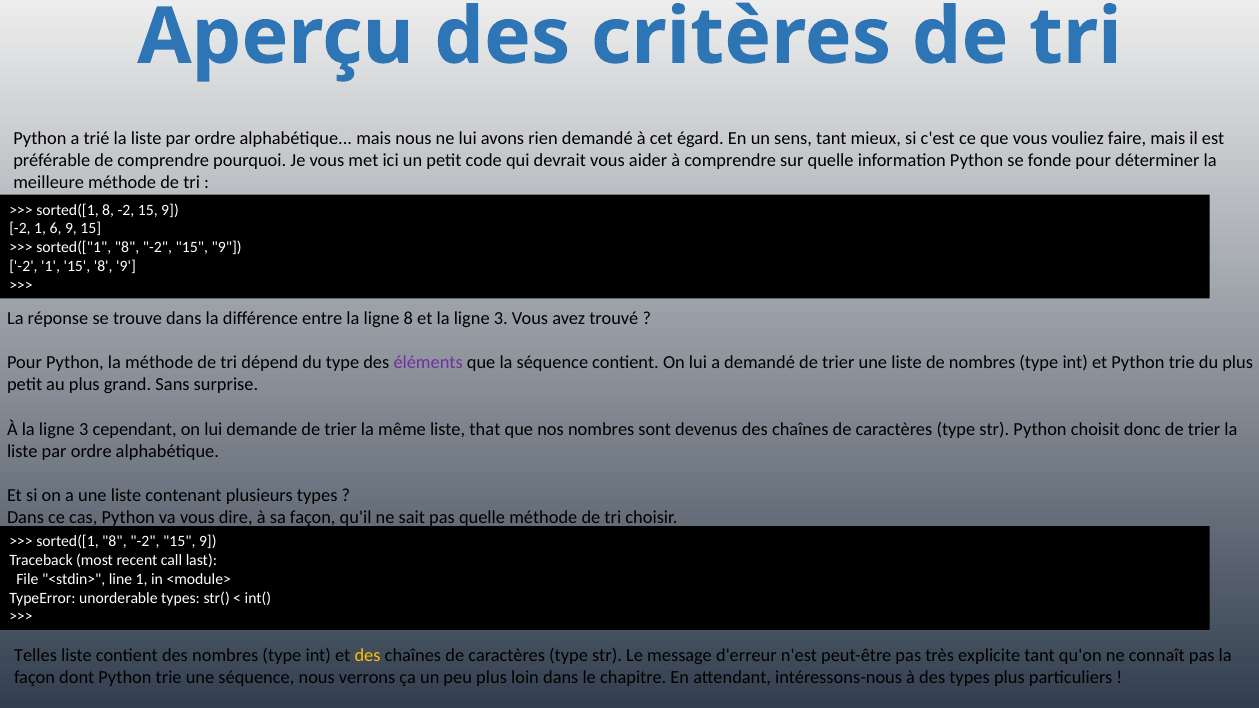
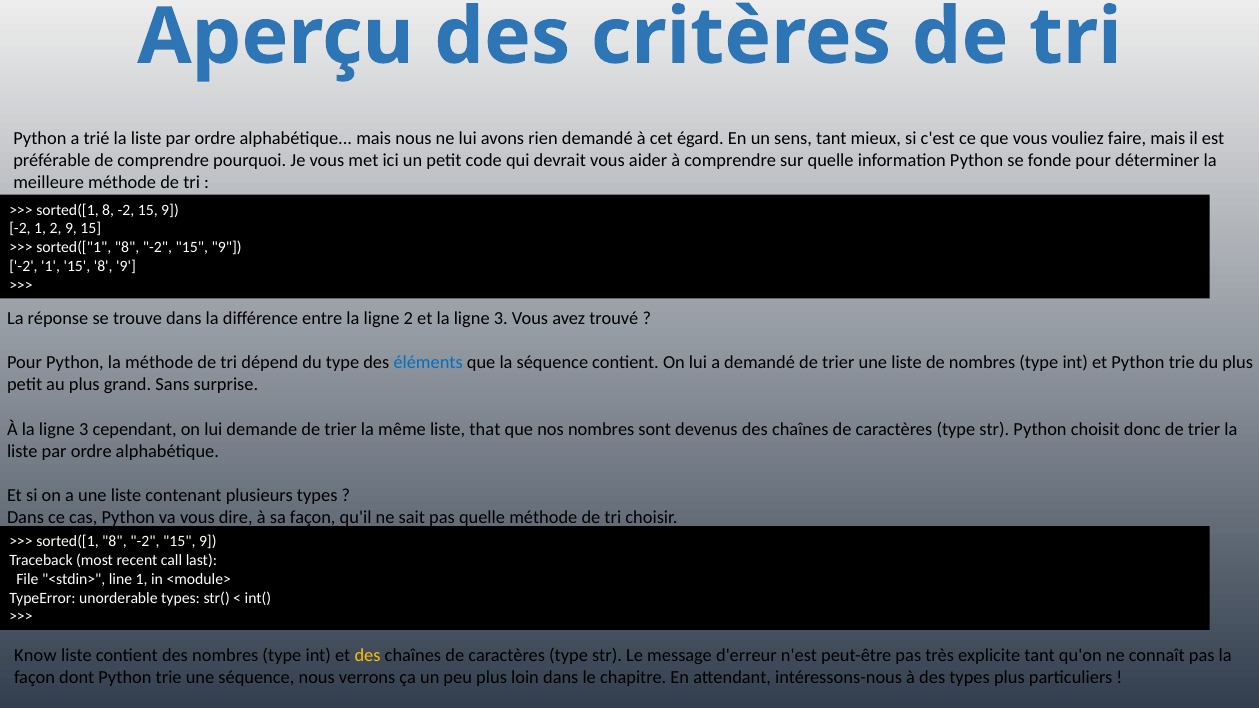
1 6: 6 -> 2 (56, 229)
ligne 8: 8 -> 2 (408, 319)
éléments colour: purple -> blue (428, 363)
Telles: Telles -> Know (35, 655)
